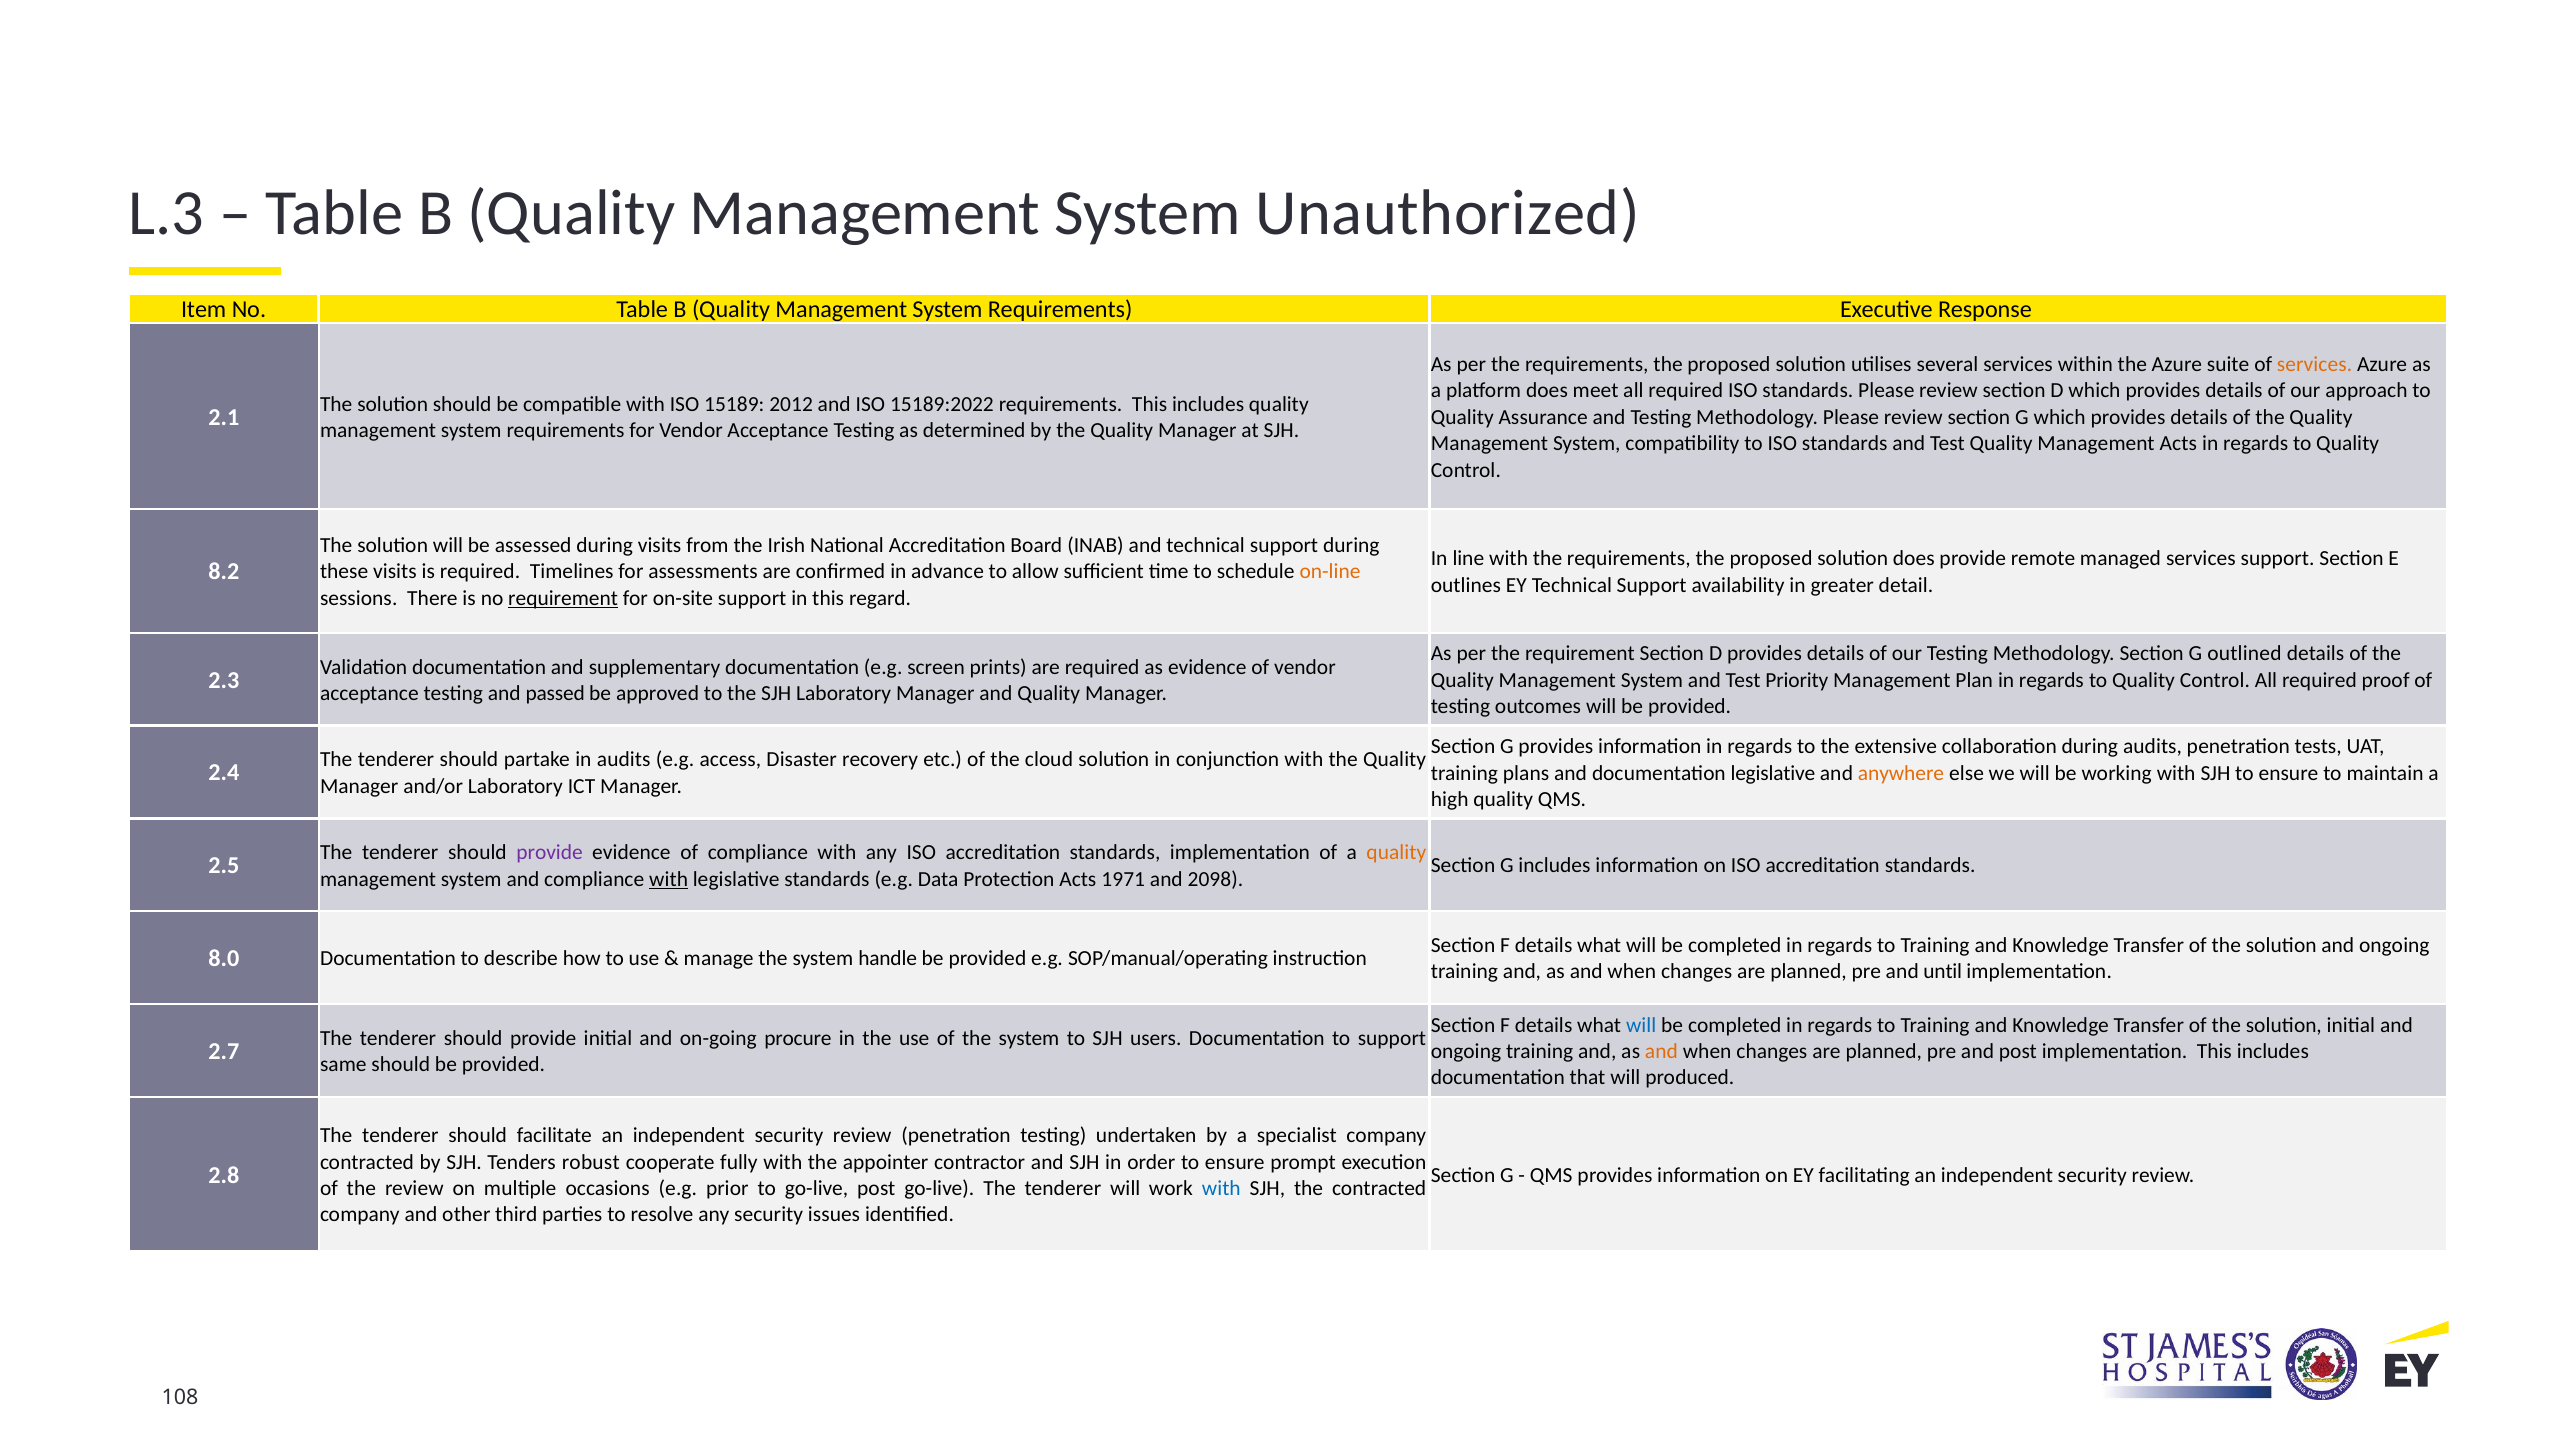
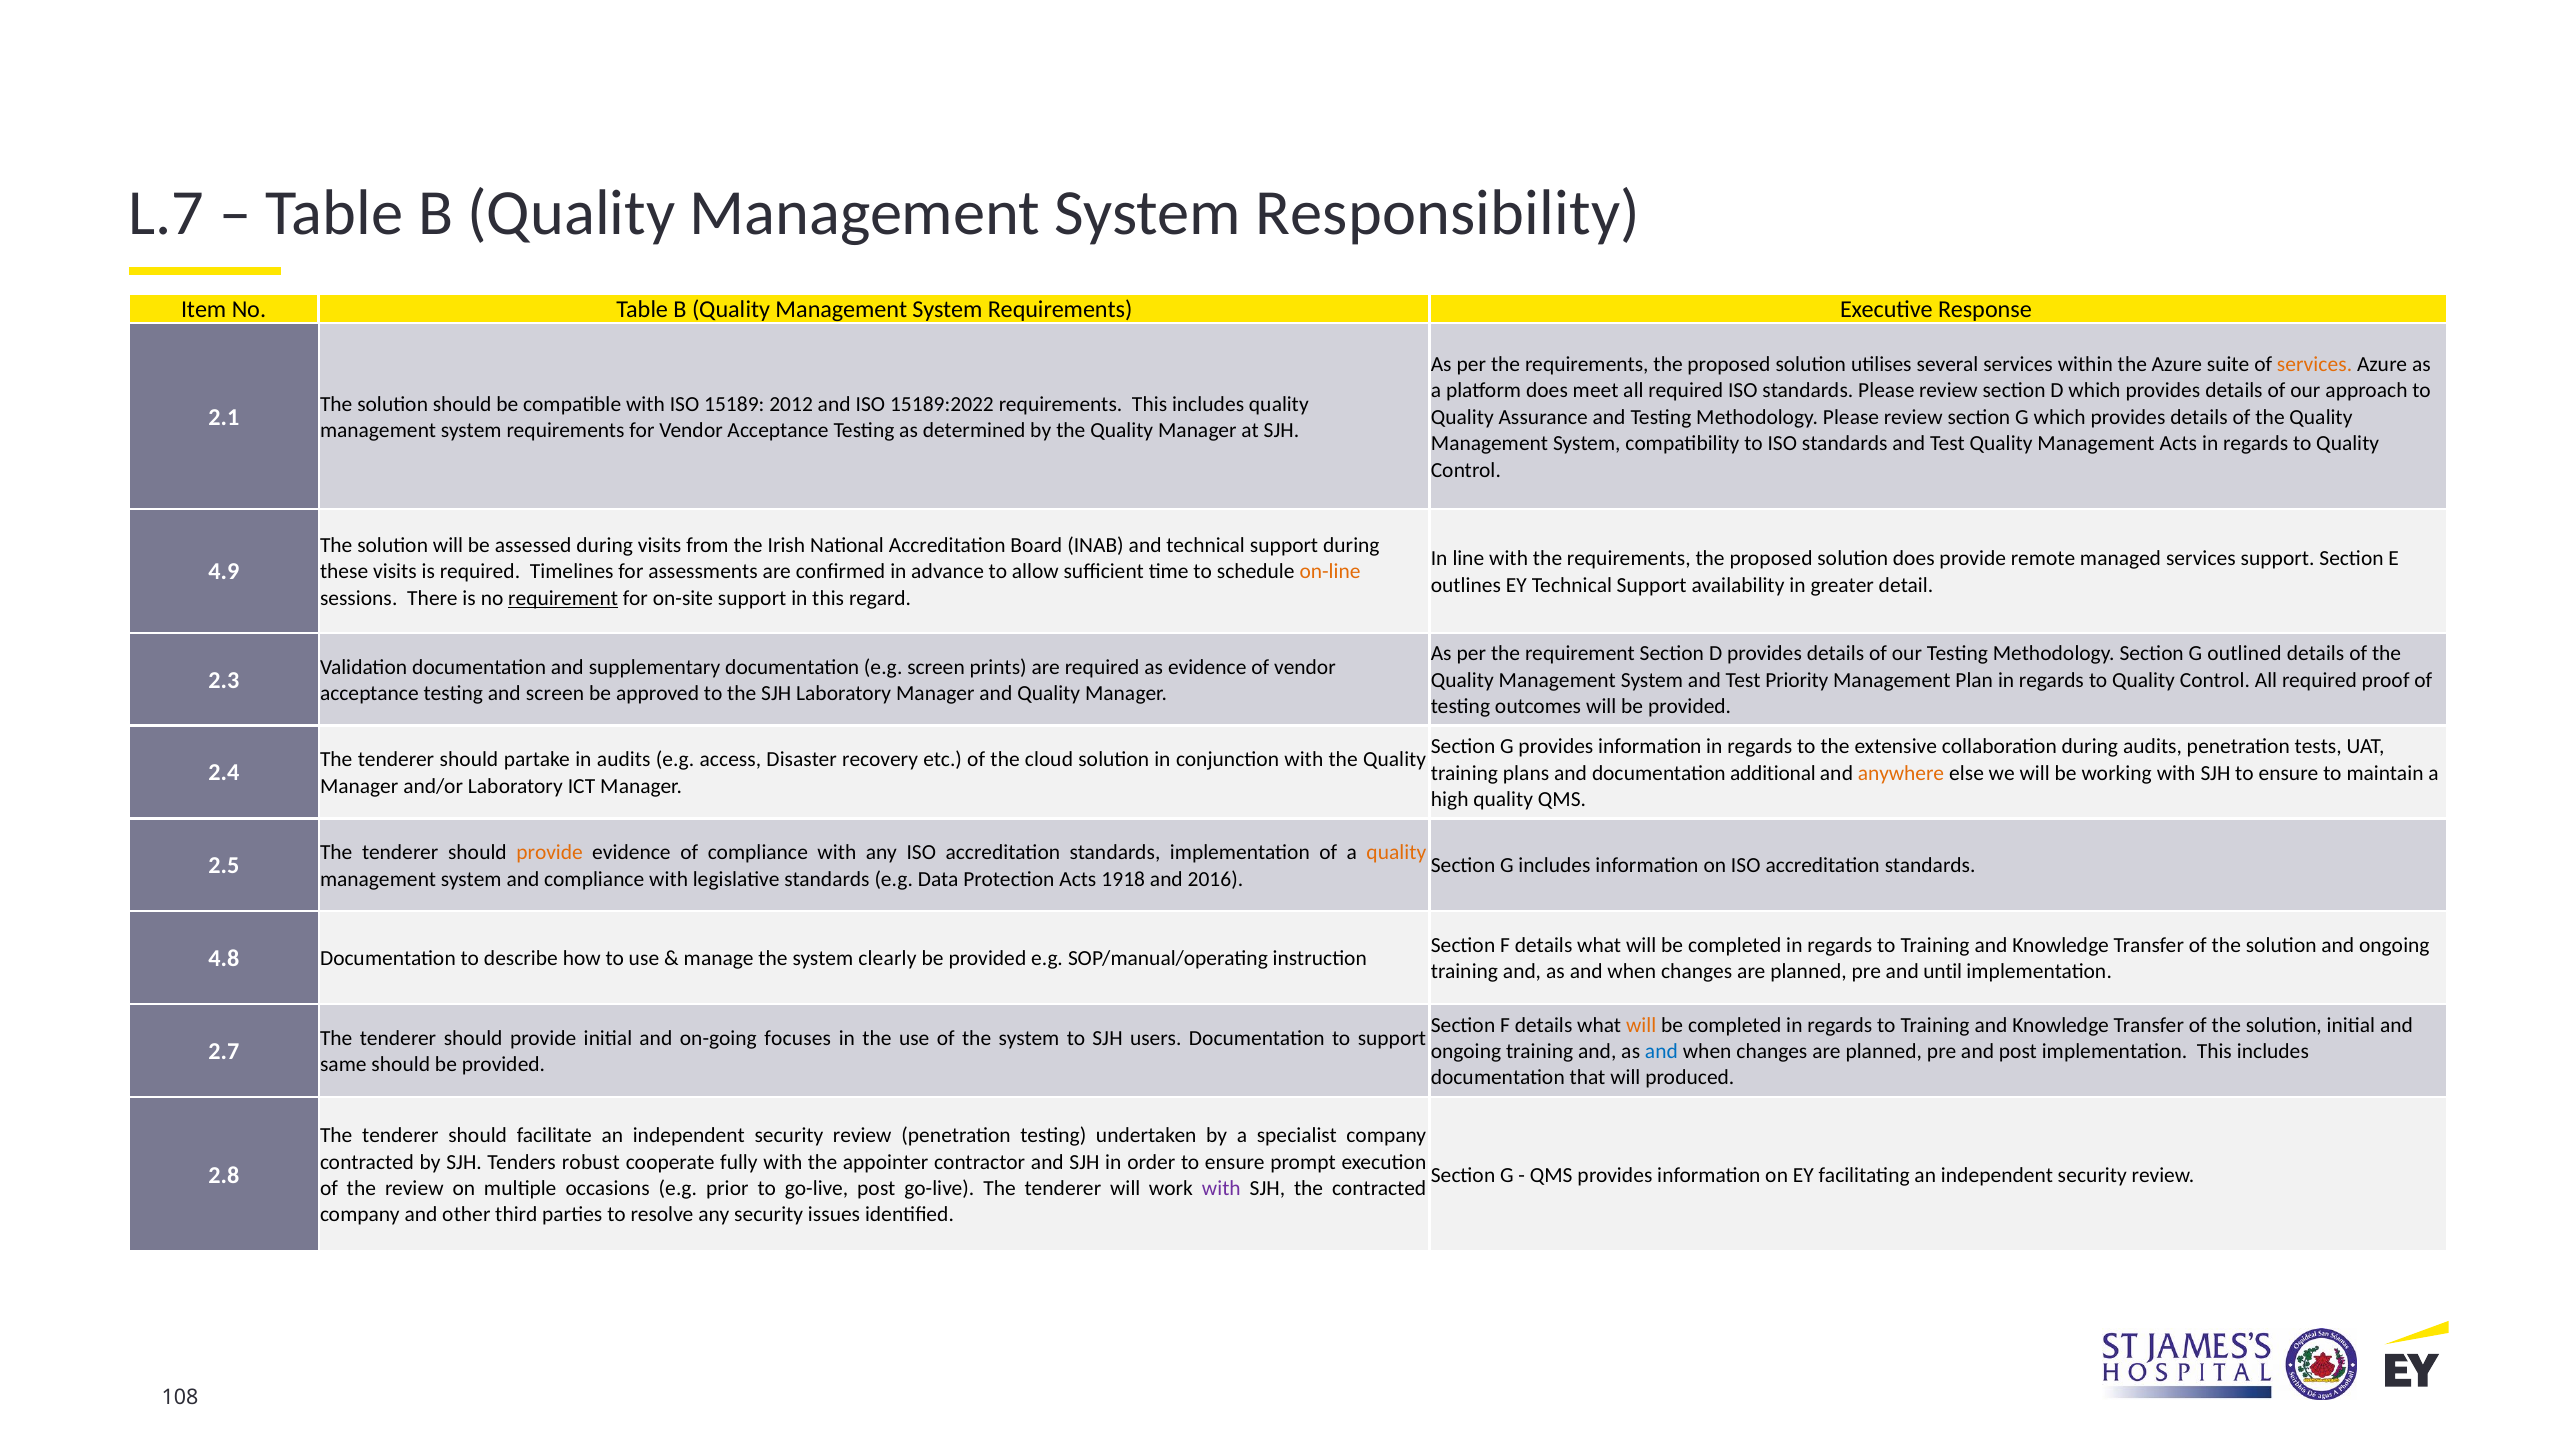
L.3: L.3 -> L.7 (167, 213)
Unauthorized: Unauthorized -> Responsibility (1448, 213)
8.2: 8.2 -> 4.9 (224, 572)
and passed: passed -> screen (555, 693)
documentation legislative: legislative -> additional (1773, 773)
provide colour: purple -> orange (550, 853)
with underline: present -> none (669, 879)
1971: 1971 -> 1918 (1123, 879)
2098: 2098 -> 2016 (1215, 879)
8.0: 8.0 -> 4.8 (224, 958)
handle: handle -> clearly (887, 959)
will colour: blue -> orange (1641, 1025)
procure: procure -> focuses (798, 1038)
and colour: orange -> blue (1661, 1051)
with colour: blue -> purple (1221, 1188)
